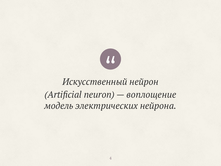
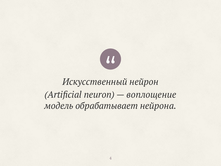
электрических: электрических -> обрабатывает (107, 106)
